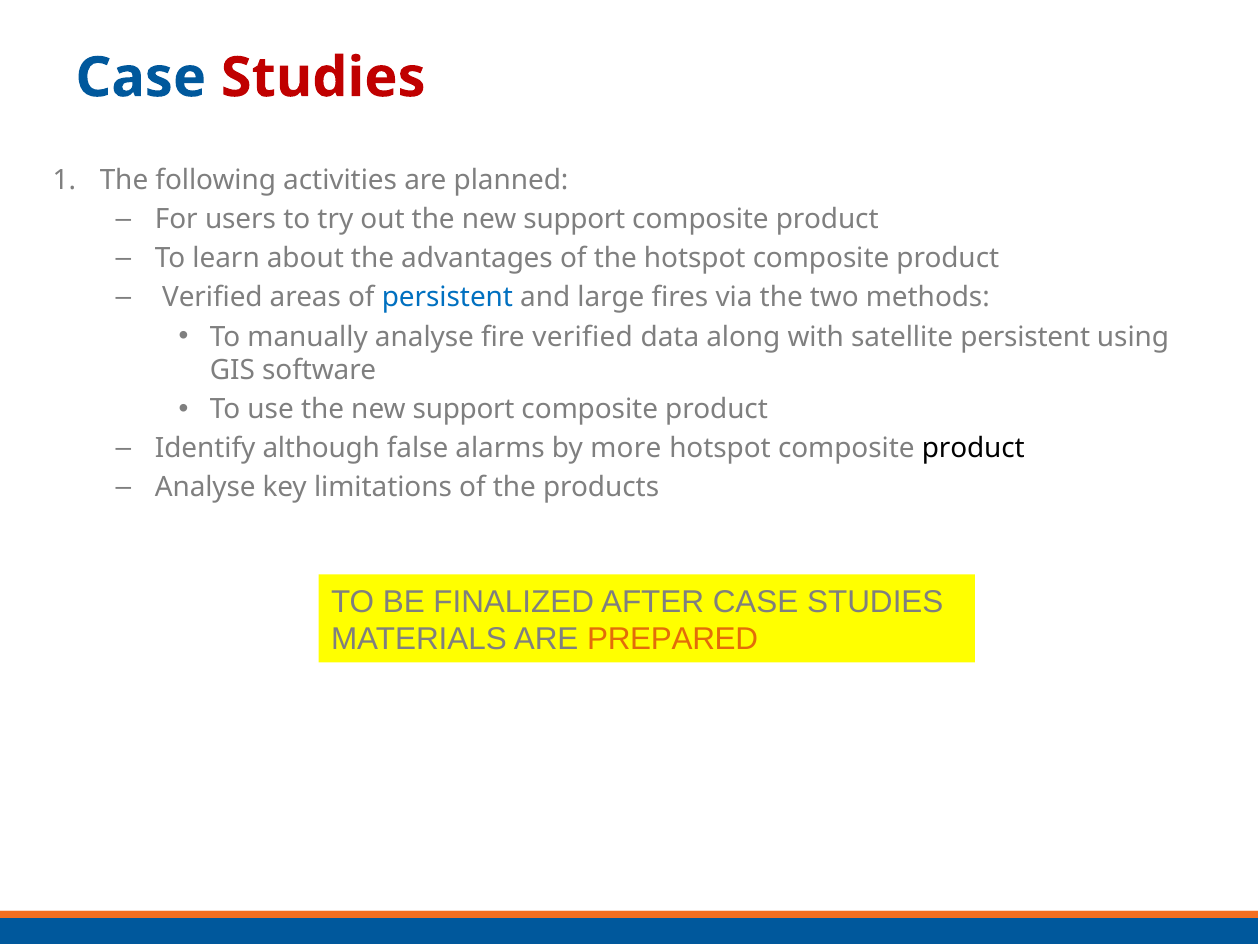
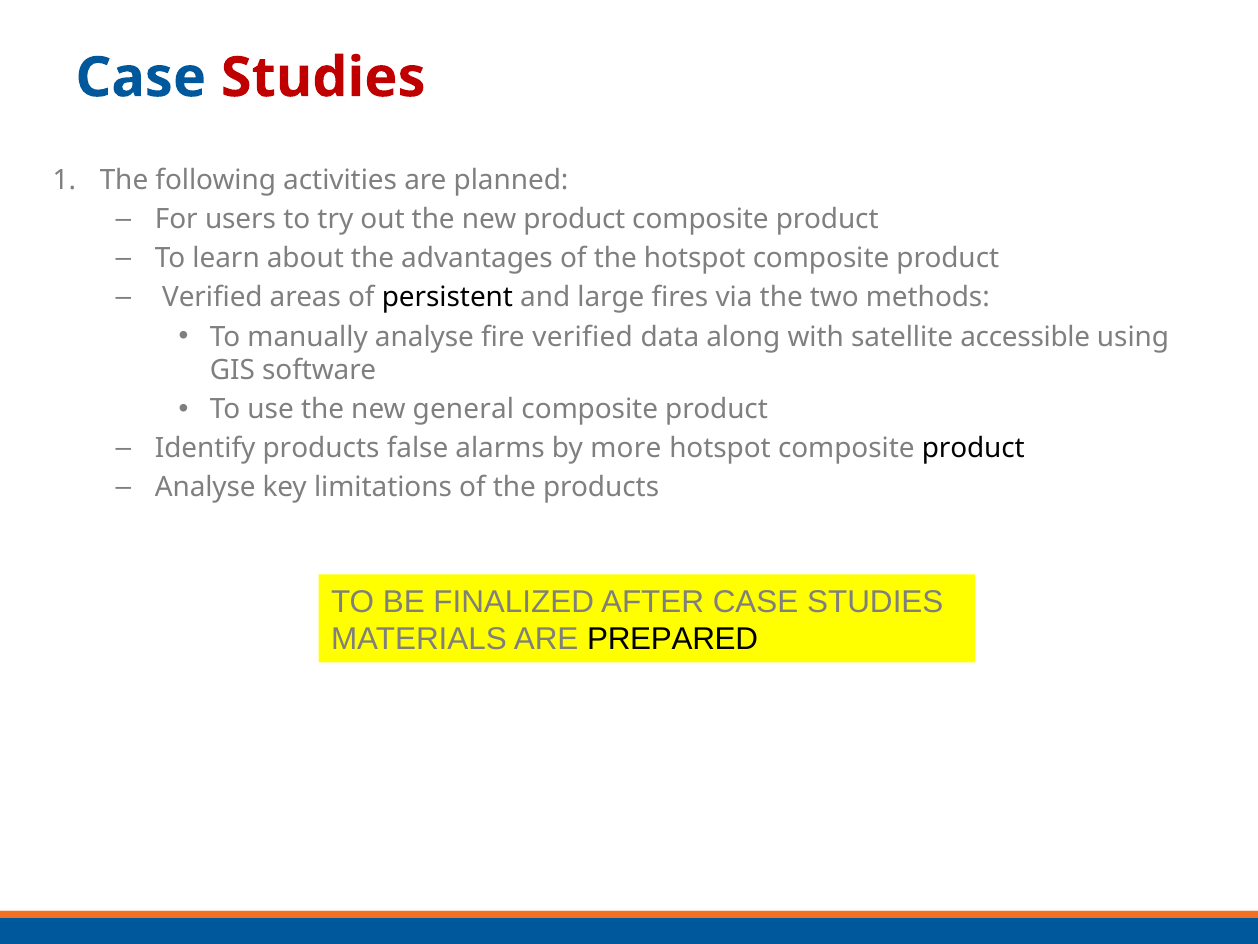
out the new support: support -> product (574, 219)
persistent colour: blue -> black (447, 298)
satellite persistent: persistent -> accessible (1025, 337)
use the new support: support -> general (463, 409)
Identify although: although -> products (321, 448)
PREPARED colour: orange -> black (673, 639)
